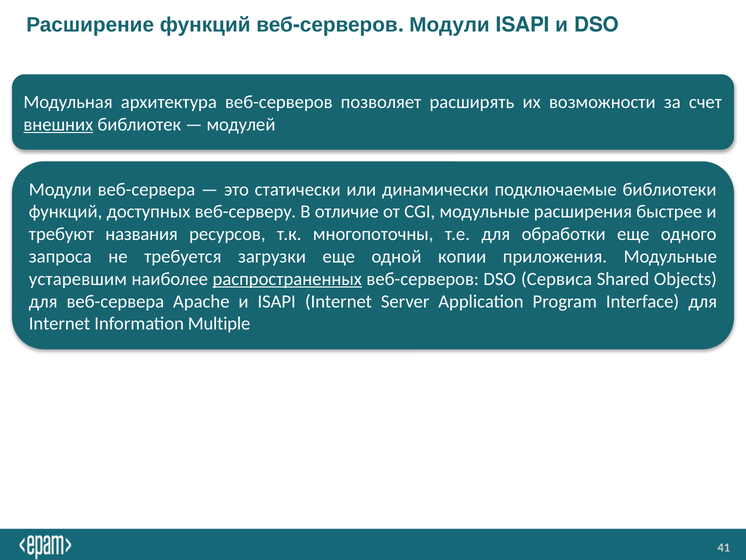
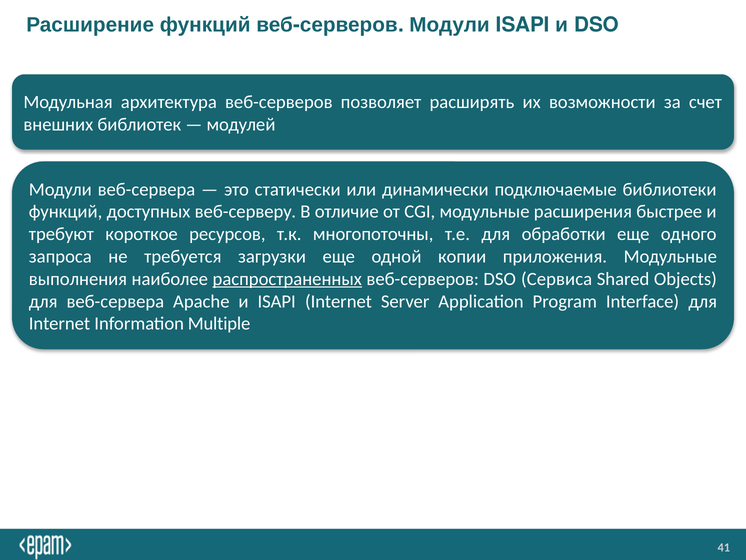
внешних underline: present -> none (58, 124)
названия: названия -> короткое (142, 234)
устаревшим: устаревшим -> выполнения (78, 279)
